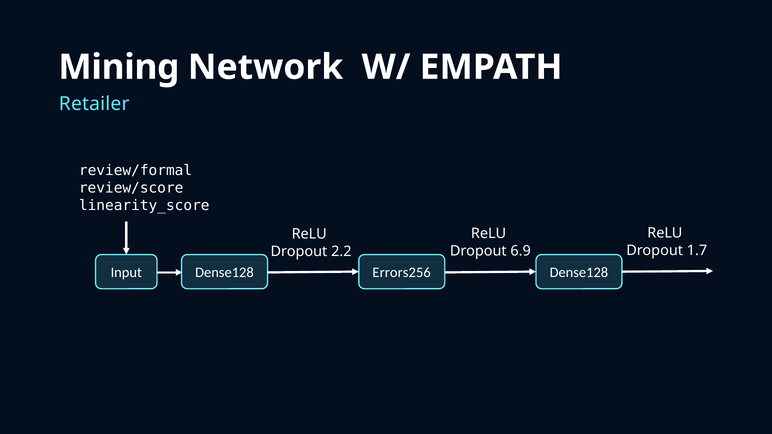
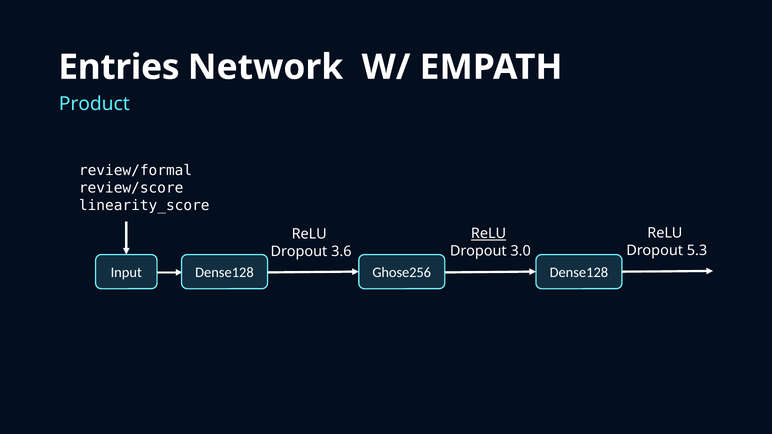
Mining: Mining -> Entries (119, 67)
Retailer: Retailer -> Product (94, 104)
ReLU underline: none -> present (489, 234)
1.7: 1.7 -> 5.3 (697, 250)
6.9: 6.9 -> 3.0 (521, 251)
2.2: 2.2 -> 3.6 (341, 251)
Errors256: Errors256 -> Ghose256 (402, 273)
